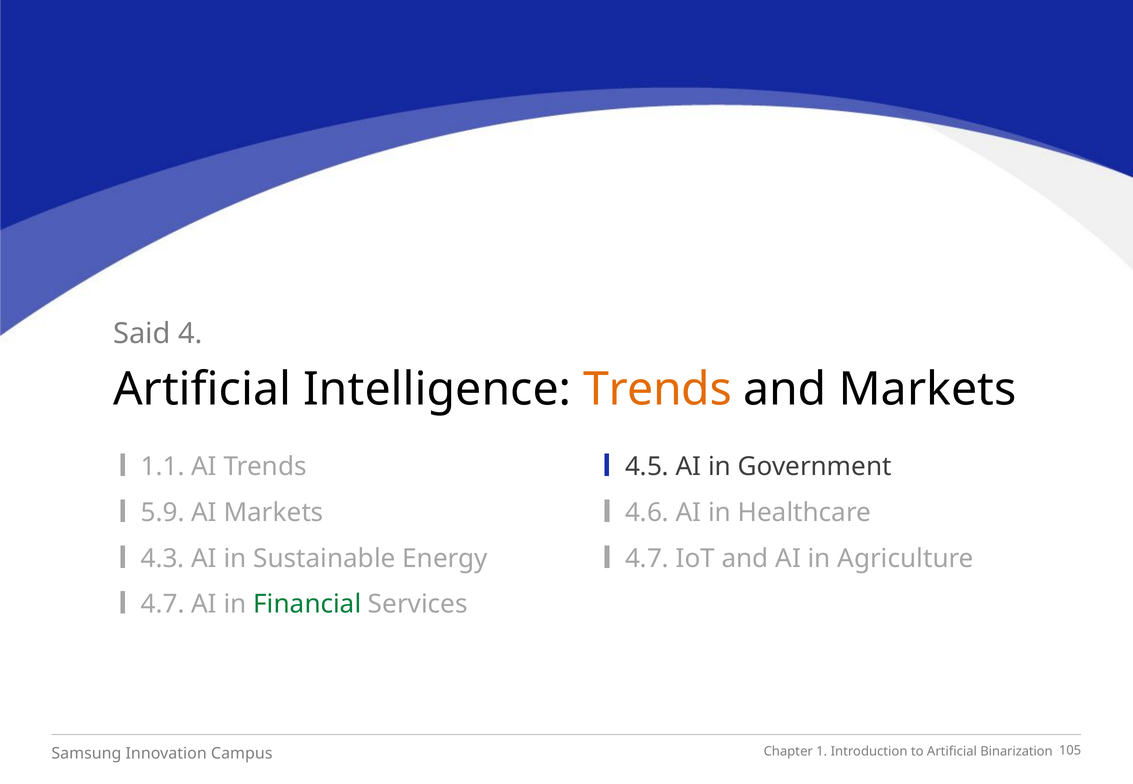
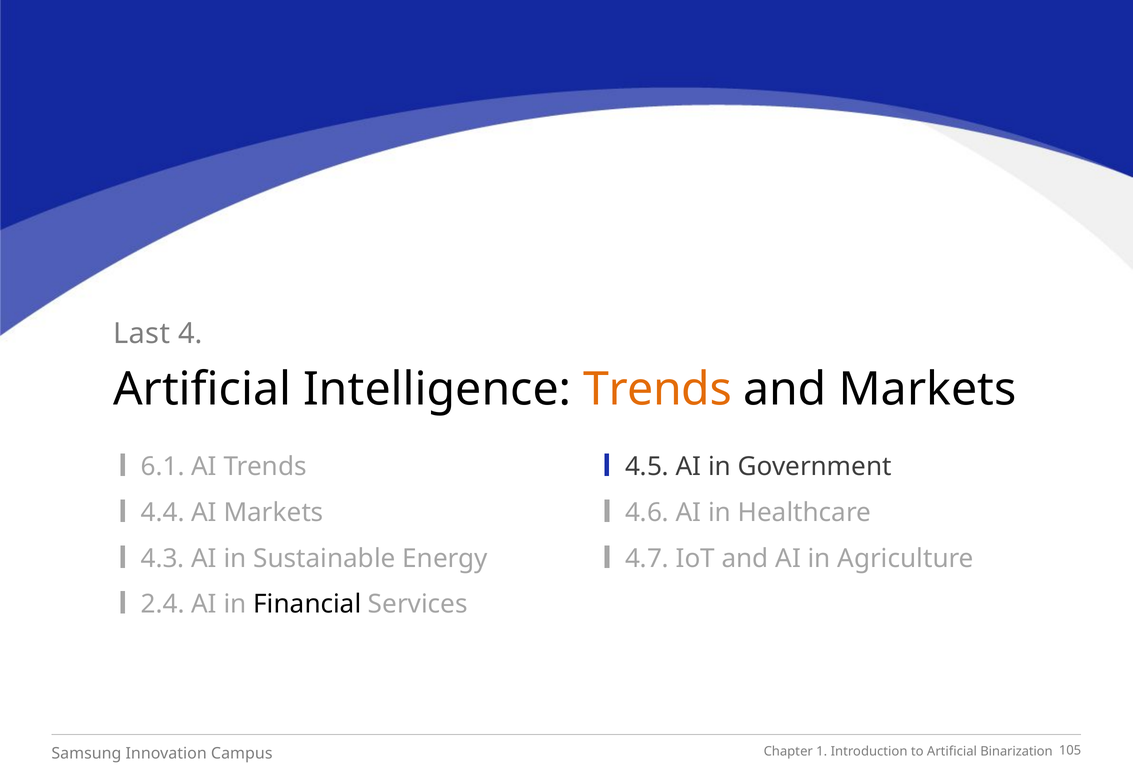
Said: Said -> Last (142, 334)
1.1: 1.1 -> 6.1 (163, 467)
5.9: 5.9 -> 4.4 (163, 513)
4.7: 4.7 -> 2.4 (163, 605)
Financial colour: green -> black (307, 605)
